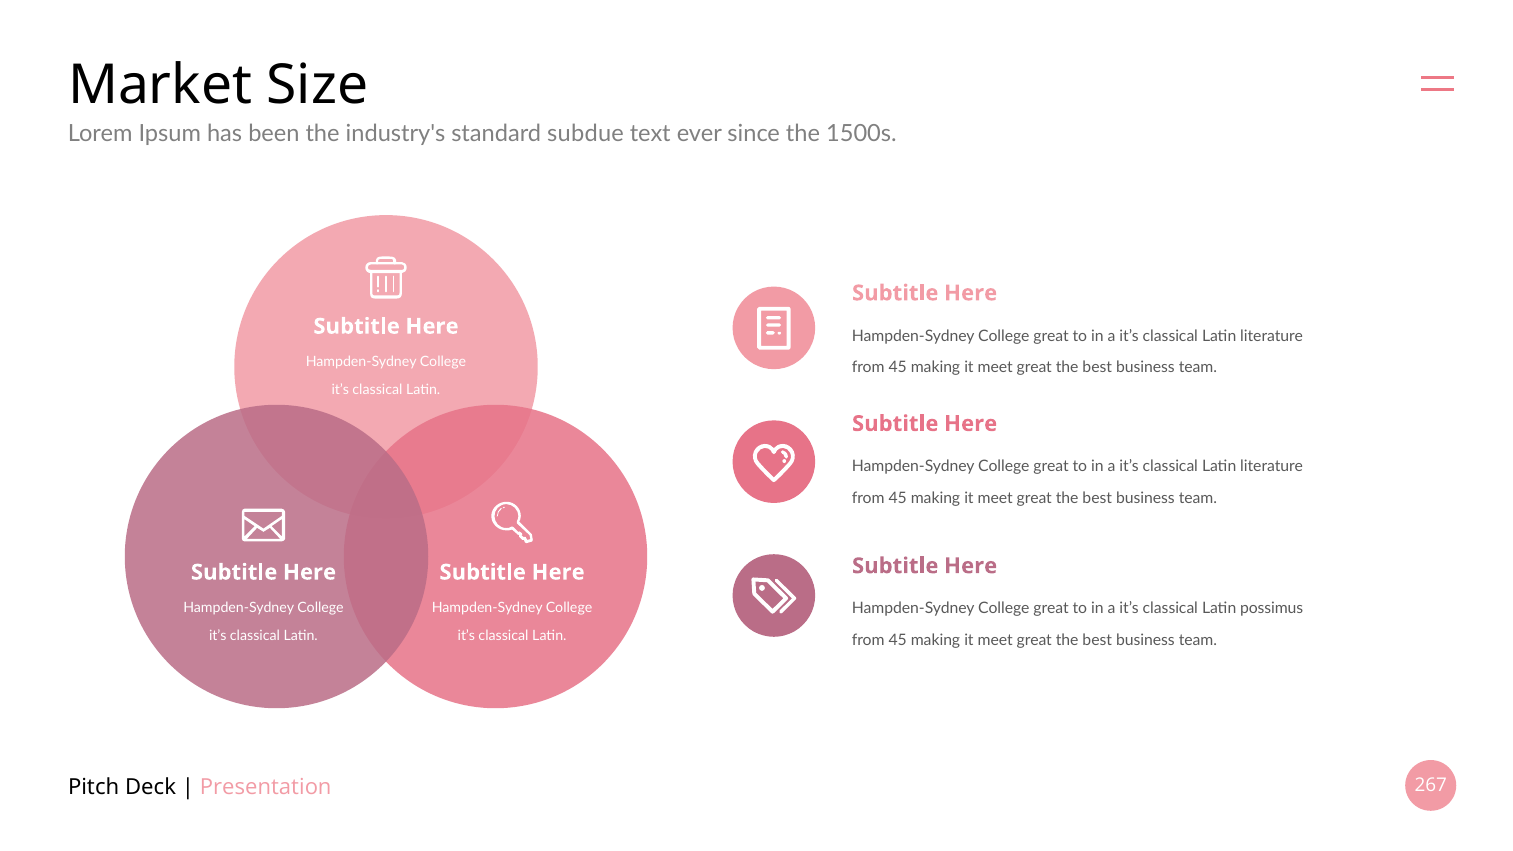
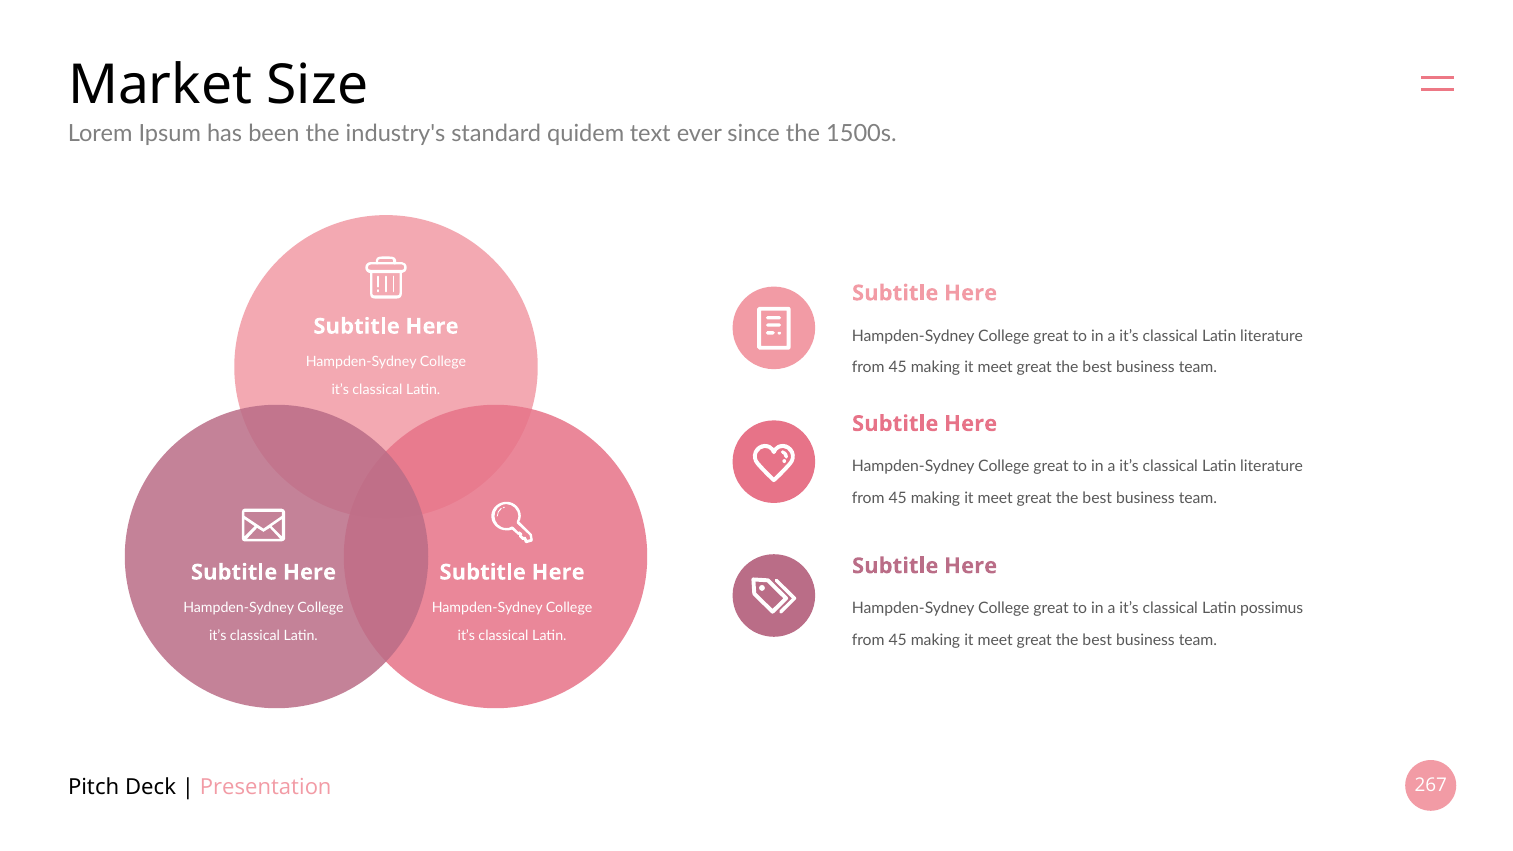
subdue: subdue -> quidem (586, 134)
